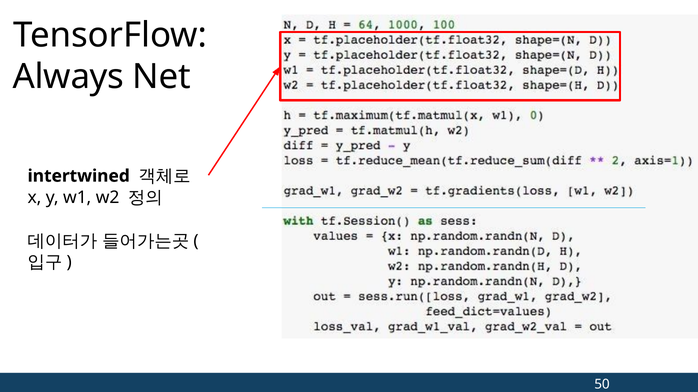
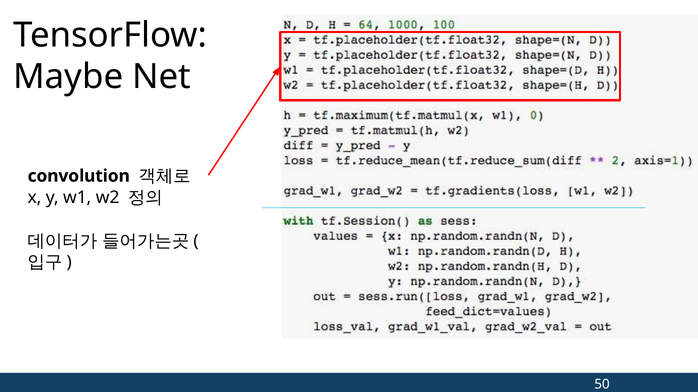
Always: Always -> Maybe (68, 77)
intertwined: intertwined -> convolution (79, 176)
